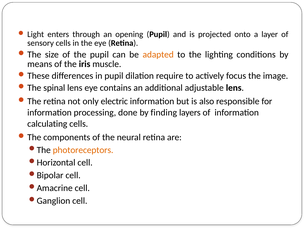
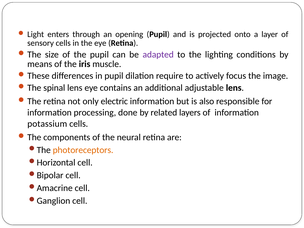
adapted colour: orange -> purple (158, 54)
finding: finding -> related (164, 113)
calculating: calculating -> potassium (47, 124)
